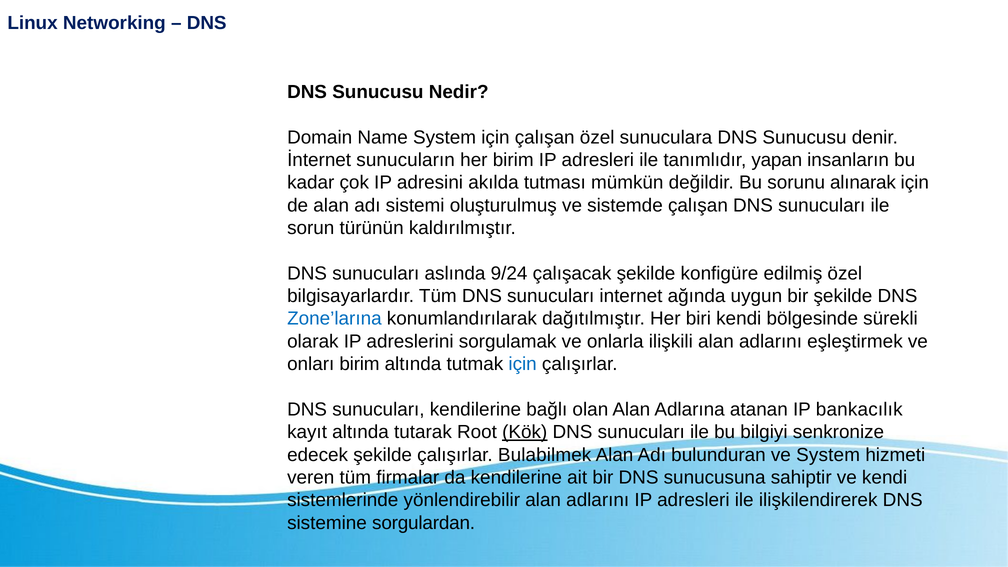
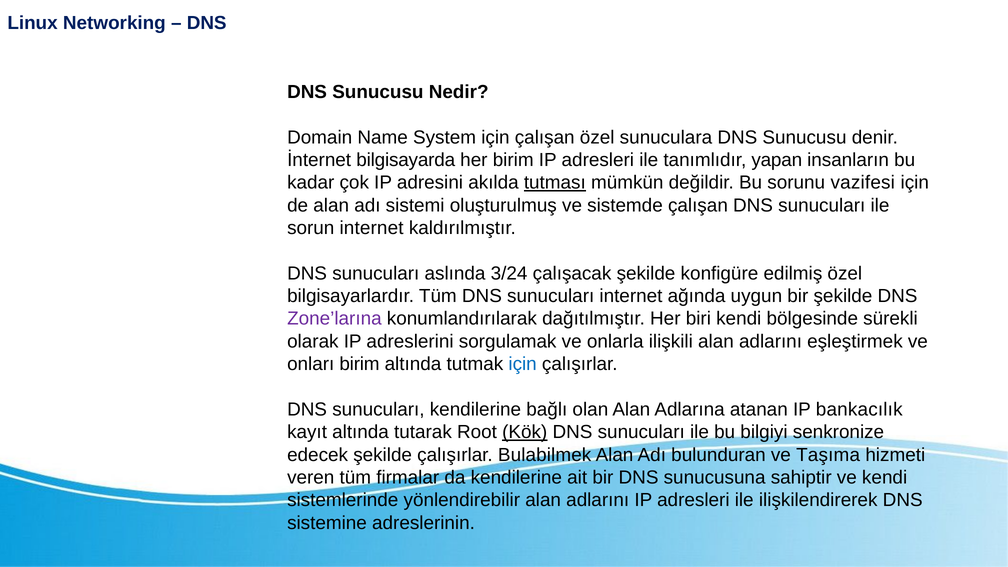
sunucuların: sunucuların -> bilgisayarda (406, 160)
tutması underline: none -> present (555, 183)
alınarak: alınarak -> vazifesi (863, 183)
sorun türünün: türünün -> internet (372, 228)
9/24: 9/24 -> 3/24 (509, 273)
Zone’larına colour: blue -> purple (334, 319)
ve System: System -> Taşıma (828, 455)
sorgulardan: sorgulardan -> adreslerinin (424, 523)
